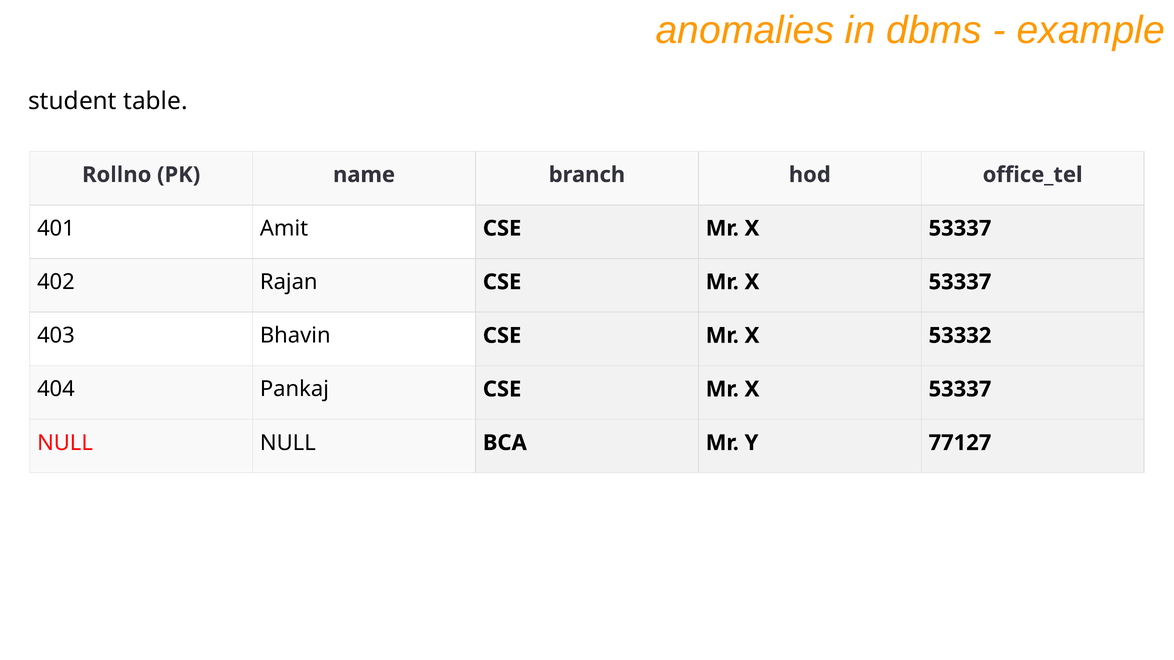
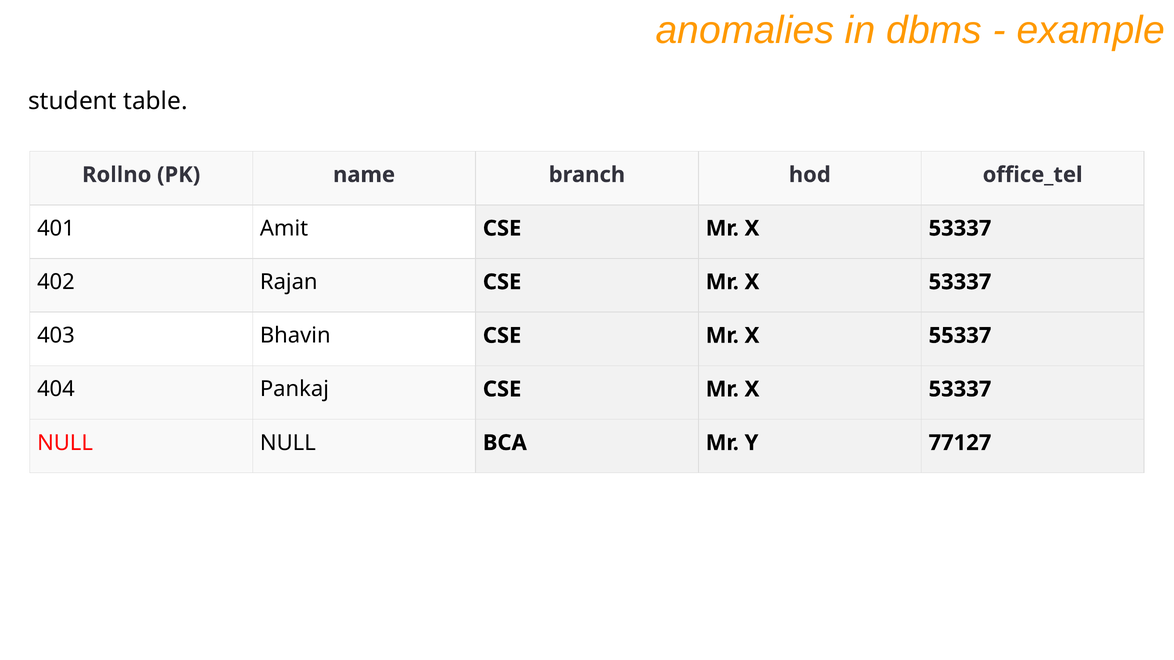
53332: 53332 -> 55337 (960, 336)
